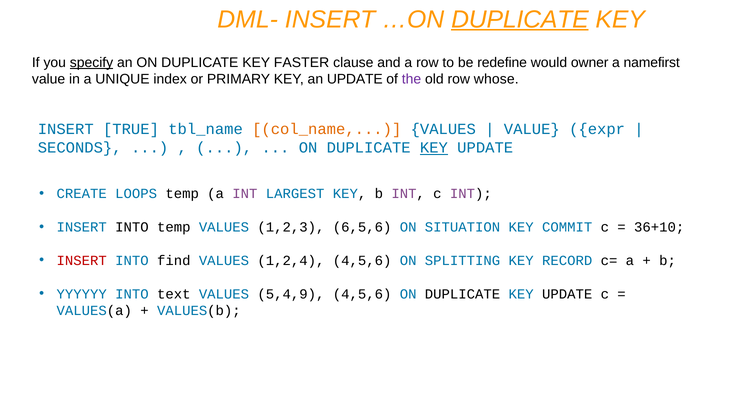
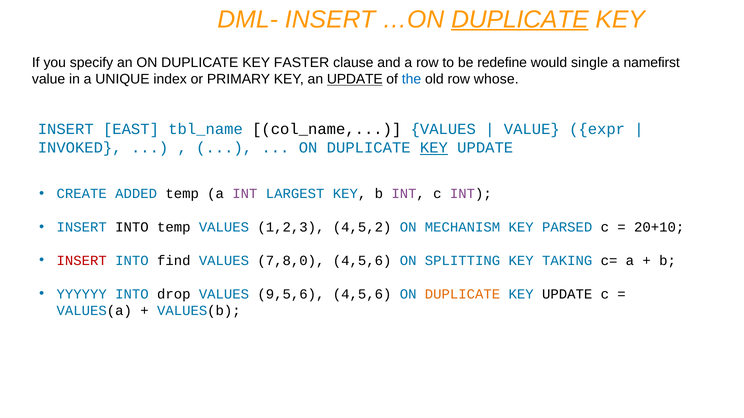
specify underline: present -> none (92, 63)
owner: owner -> single (590, 63)
UPDATE underline: none -> present (355, 79)
the colour: purple -> blue (412, 79)
TRUE: TRUE -> EAST (131, 129)
col_name colour: orange -> black (327, 129)
SECONDS: SECONDS -> INVOKED (80, 148)
LOOPS: LOOPS -> ADDED (136, 194)
6,5,6: 6,5,6 -> 4,5,2 (362, 227)
SITUATION: SITUATION -> MECHANISM (463, 227)
COMMIT: COMMIT -> PARSED (567, 227)
36+10: 36+10 -> 20+10 (659, 227)
1,2,4: 1,2,4 -> 7,8,0 (291, 261)
RECORD: RECORD -> TAKING (567, 261)
text: text -> drop (174, 294)
5,4,9: 5,4,9 -> 9,5,6 (291, 294)
DUPLICATE colour: black -> orange (463, 294)
